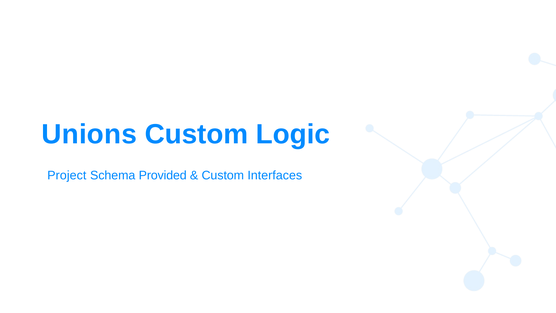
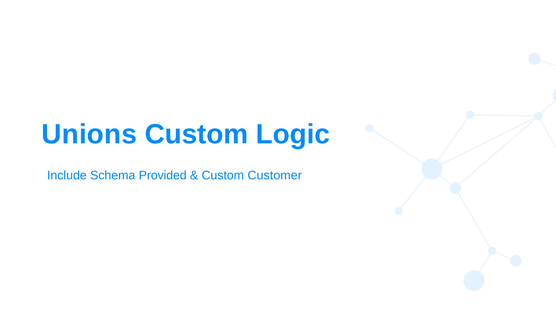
Project: Project -> Include (67, 175)
Interfaces: Interfaces -> Customer (275, 175)
